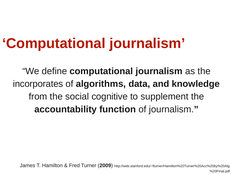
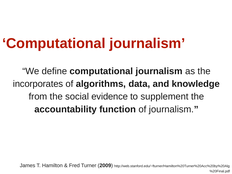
cognitive: cognitive -> evidence (110, 97)
